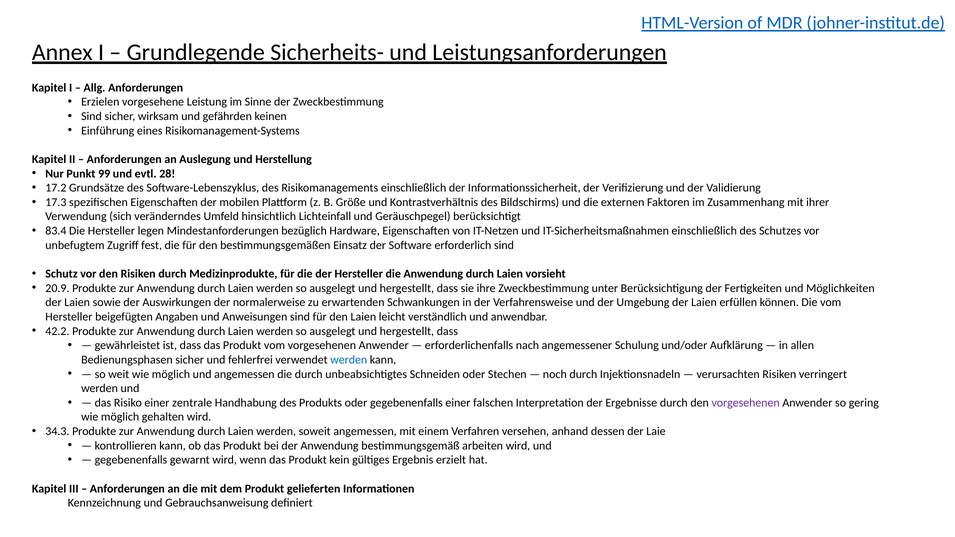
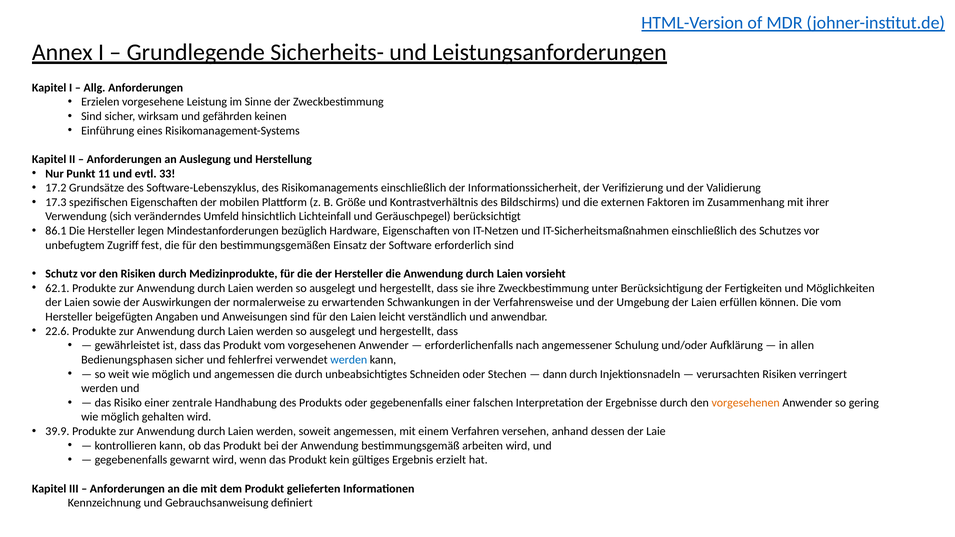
99: 99 -> 11 (104, 174)
28: 28 -> 33 (167, 174)
83.4: 83.4 -> 86.1 (56, 231)
20.9: 20.9 -> 62.1 (57, 288)
42.2: 42.2 -> 22.6 (57, 331)
noch: noch -> dann (555, 374)
vorgesehenen colour: purple -> orange (746, 403)
34.3: 34.3 -> 39.9 (57, 432)
